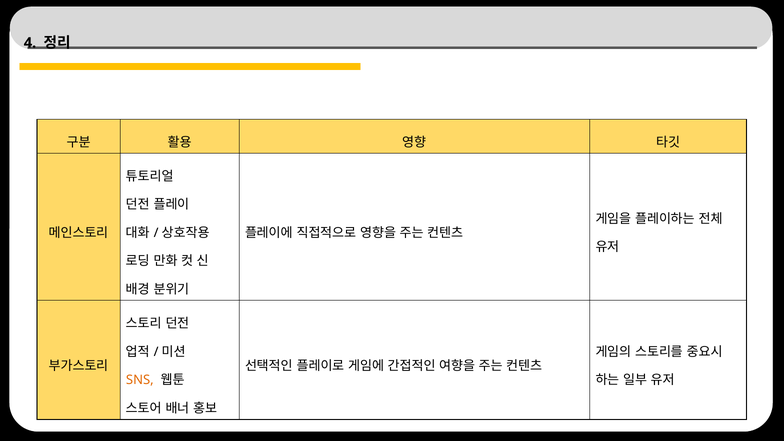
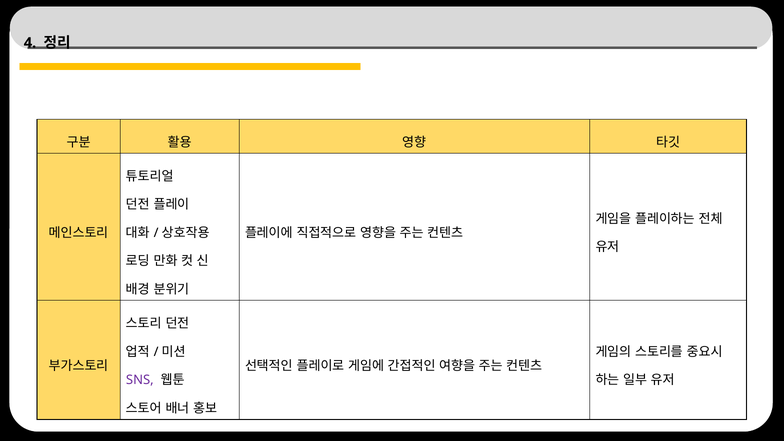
SNS colour: orange -> purple (140, 380)
